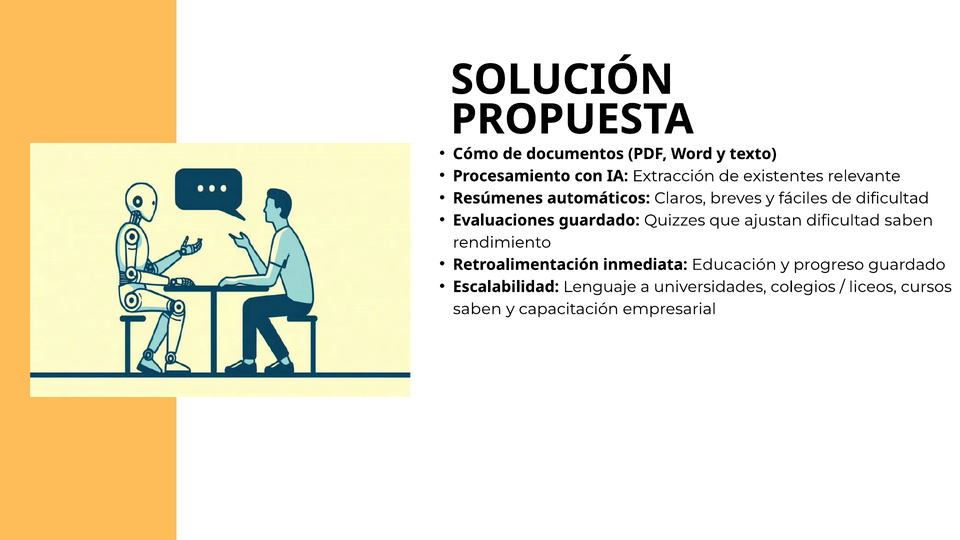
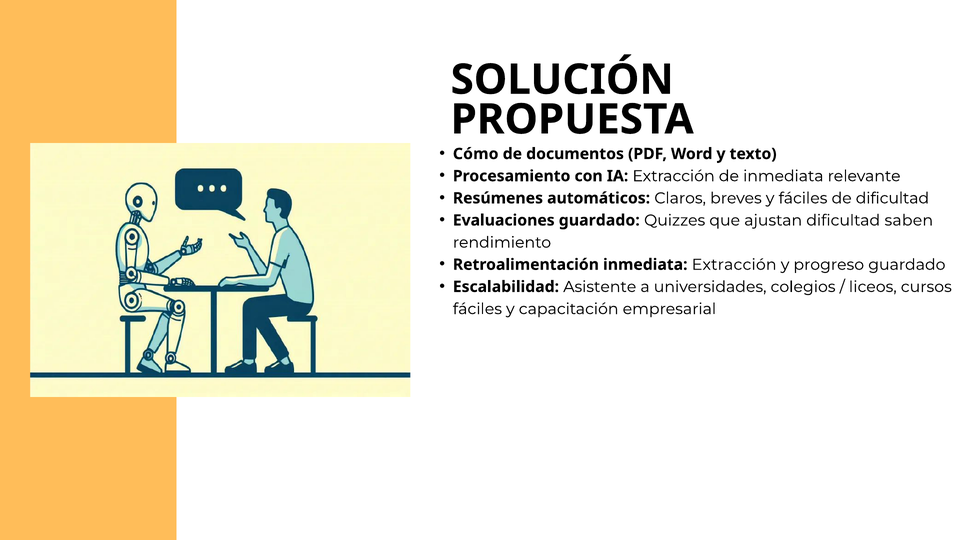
de existentes: existentes -> inmediata (783, 176)
inmediata Educación: Educación -> Extracción (734, 265)
Lenguaje: Lenguaje -> Asistente (600, 287)
saben: saben -> fáciles (477, 309)
